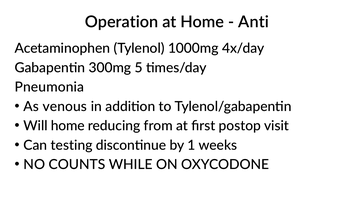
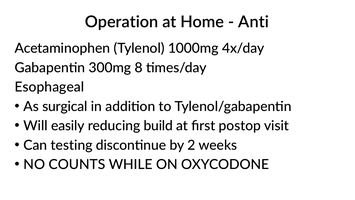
5: 5 -> 8 (139, 68)
Pneumonia: Pneumonia -> Esophageal (49, 87)
venous: venous -> surgical (65, 106)
Will home: home -> easily (68, 126)
from: from -> build (158, 126)
1: 1 -> 2 (191, 145)
